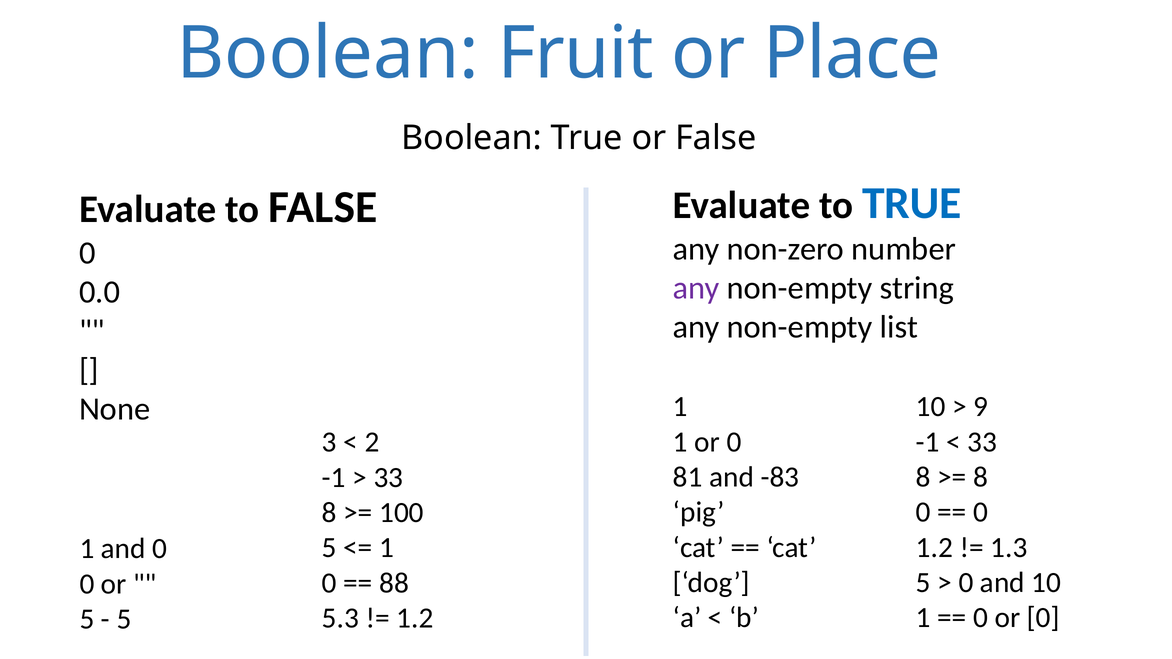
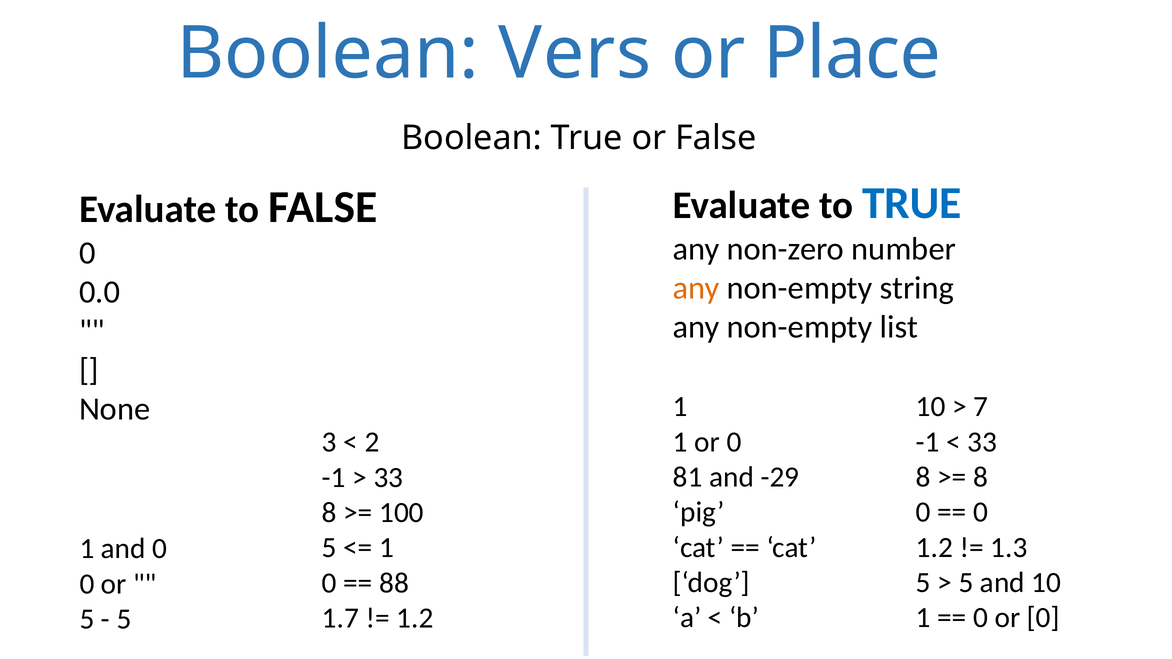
Fruit: Fruit -> Vers (575, 54)
any colour: purple -> orange (696, 288)
9: 9 -> 7 (981, 407)
-83: -83 -> -29 (780, 477)
0: 0 -> 5 (966, 583)
5.3: 5.3 -> 1.7 (340, 618)
